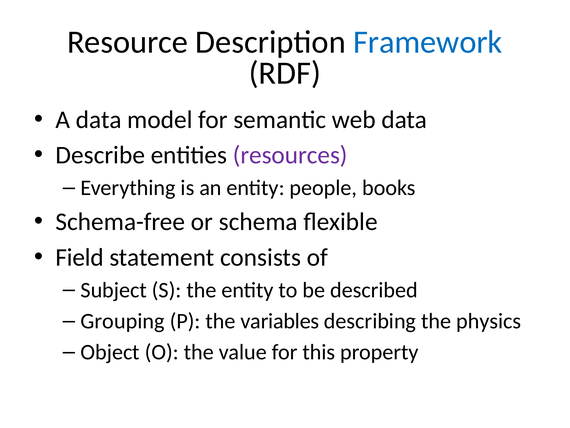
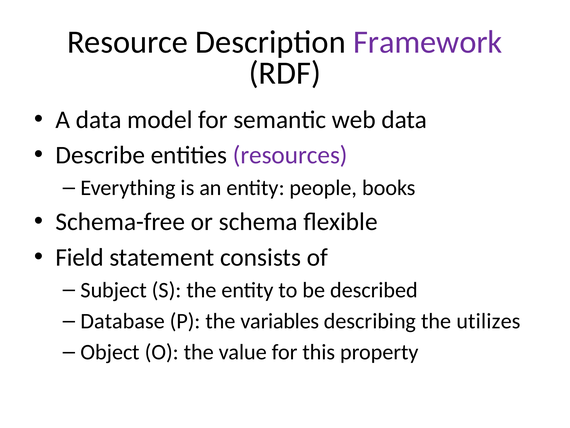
Framework colour: blue -> purple (428, 42)
Grouping: Grouping -> Database (123, 321)
physics: physics -> utilizes (489, 321)
